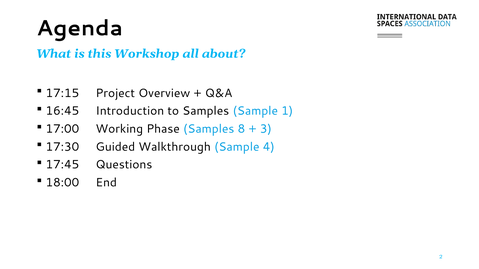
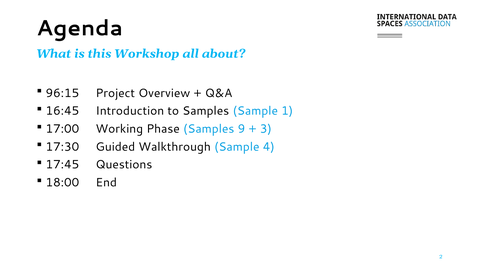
17:15: 17:15 -> 96:15 (62, 93)
8: 8 -> 9 (241, 129)
